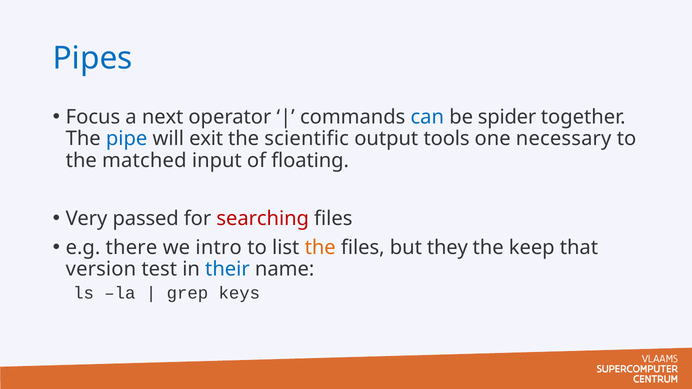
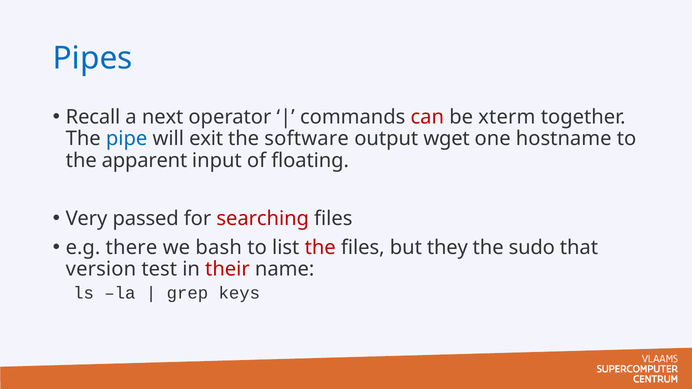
Focus: Focus -> Recall (93, 117)
can colour: blue -> red (427, 117)
spider: spider -> xterm (507, 117)
scientific: scientific -> software (307, 139)
tools: tools -> wget (447, 139)
necessary: necessary -> hostname (564, 139)
matched: matched -> apparent (145, 161)
intro: intro -> bash (219, 248)
the colour: orange -> red (320, 248)
keep: keep -> sudo (532, 248)
their colour: blue -> red (227, 269)
